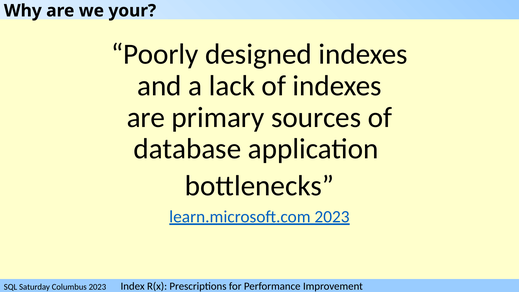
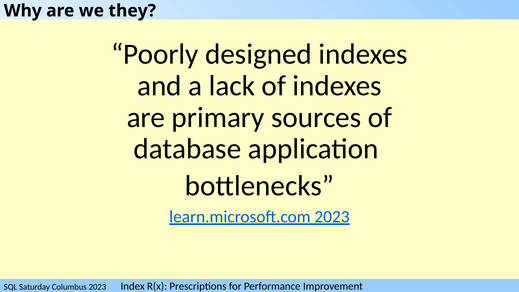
your: your -> they (132, 11)
